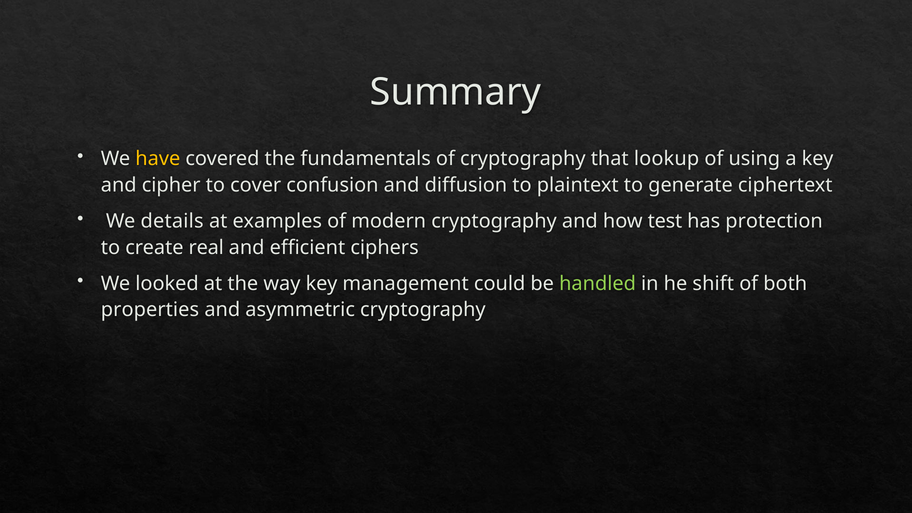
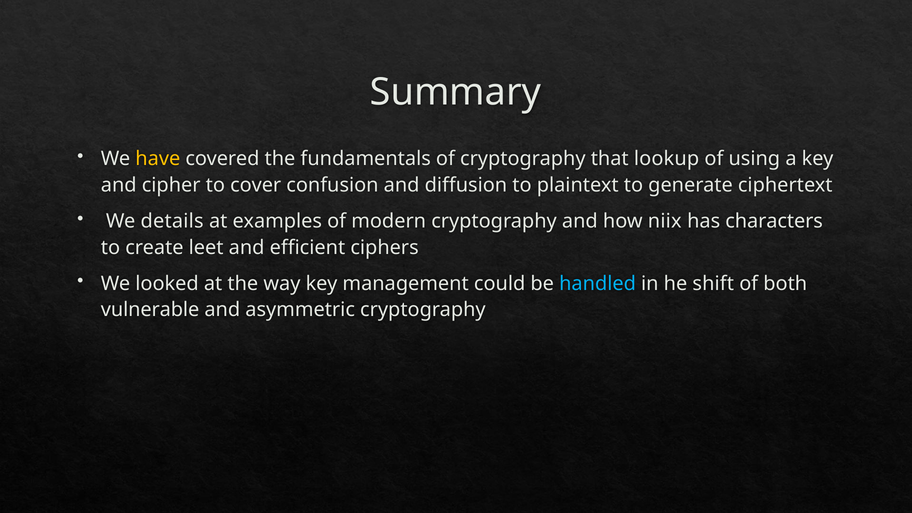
test: test -> niix (665, 221)
protection: protection -> characters (774, 221)
real: real -> leet (206, 247)
handled colour: light green -> light blue (598, 283)
properties: properties -> vulnerable (150, 310)
